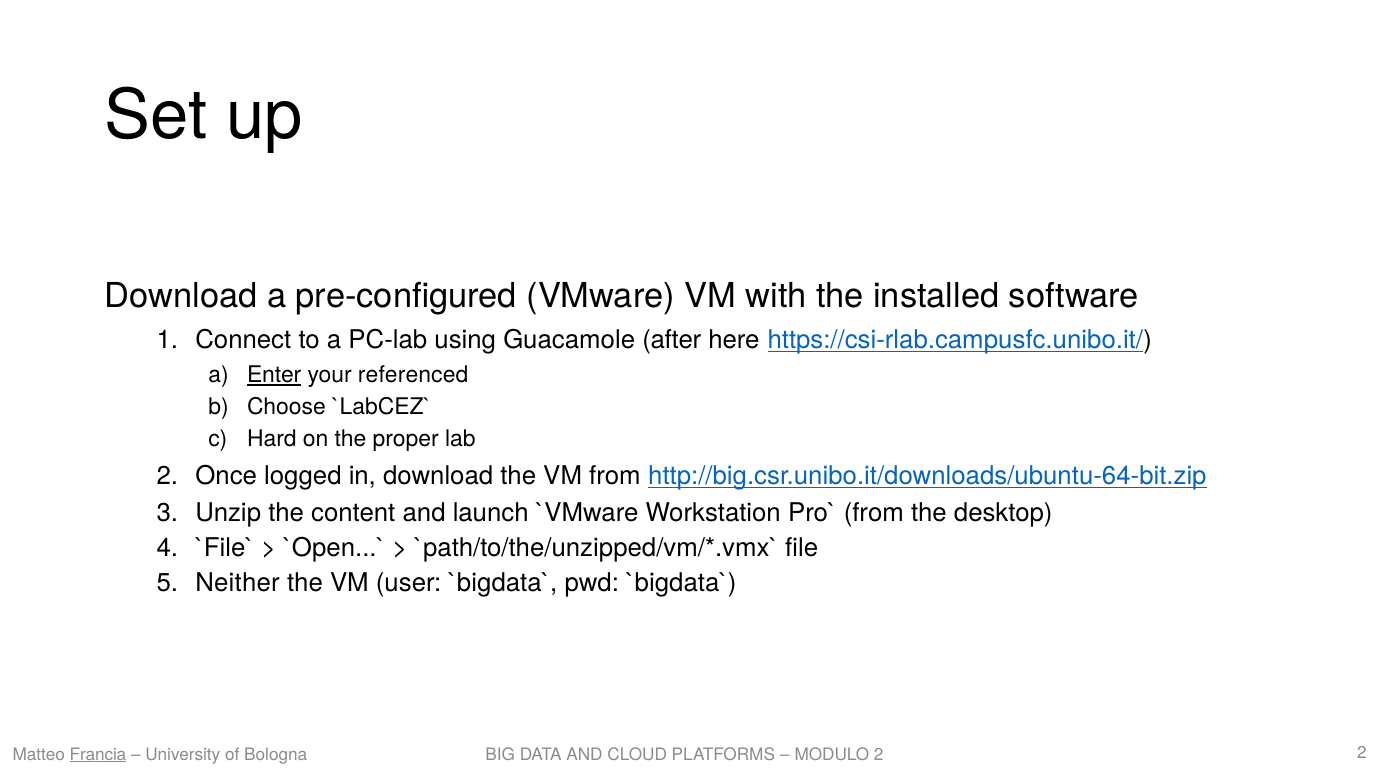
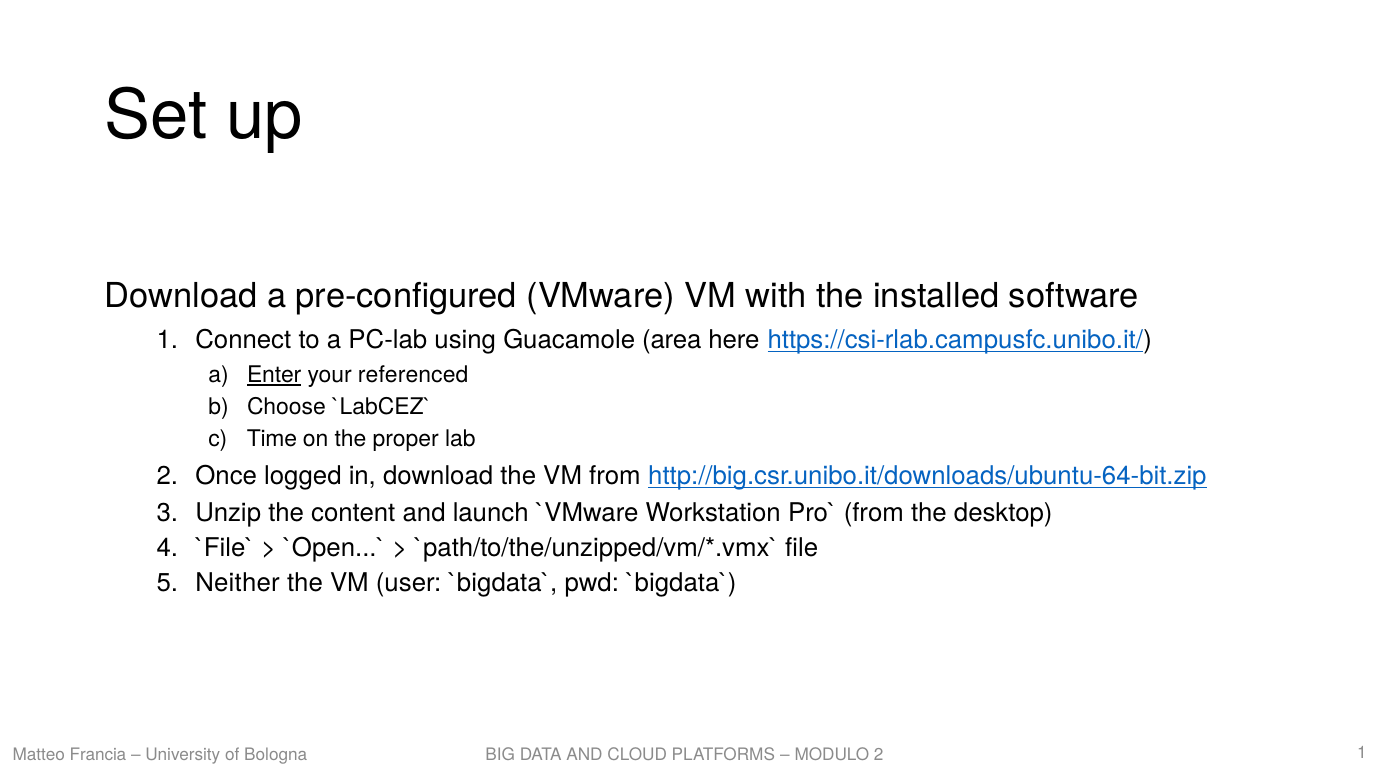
after: after -> area (672, 340)
Hard: Hard -> Time (272, 439)
Francia underline: present -> none (98, 755)
Bologna 2: 2 -> 1 (1362, 753)
